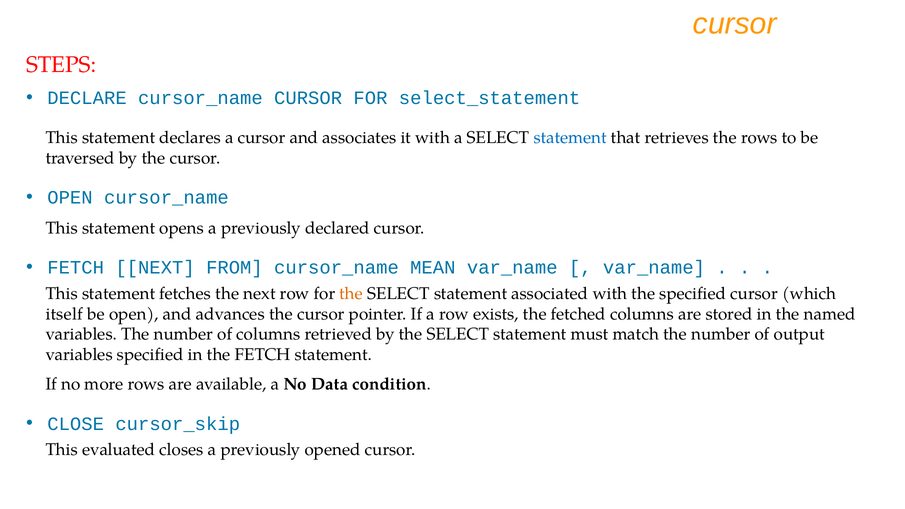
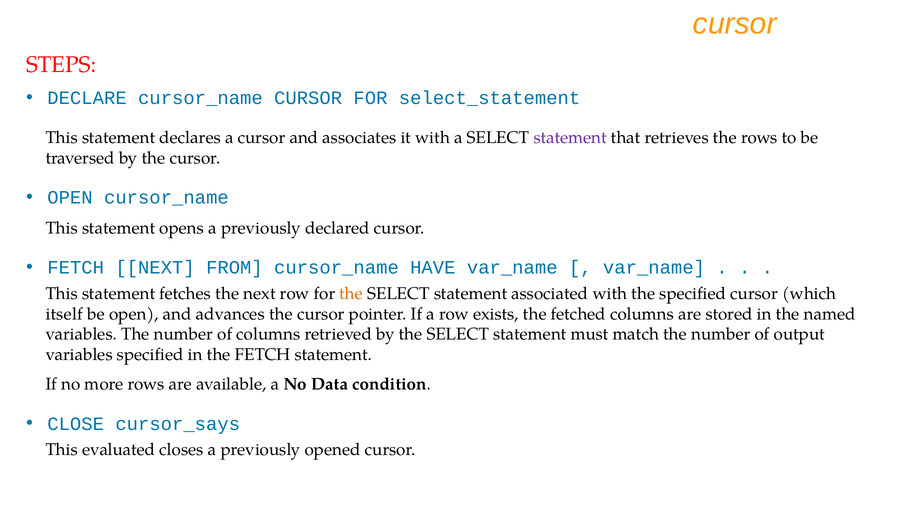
statement colour: blue -> purple (570, 138)
MEAN: MEAN -> HAVE (433, 268)
cursor_skip: cursor_skip -> cursor_says (178, 424)
